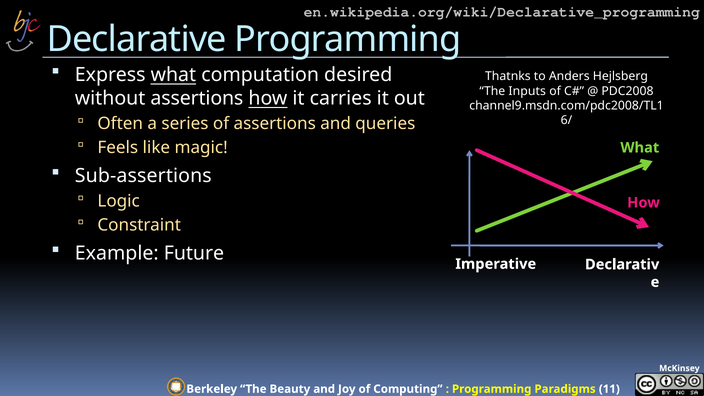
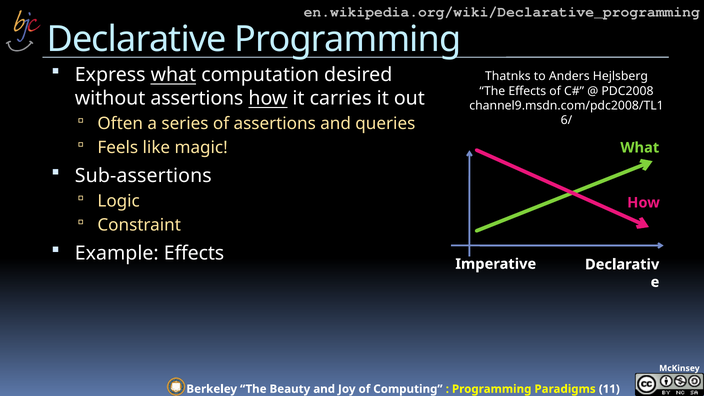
The Inputs: Inputs -> Effects (527, 91)
Example Future: Future -> Effects (194, 253)
